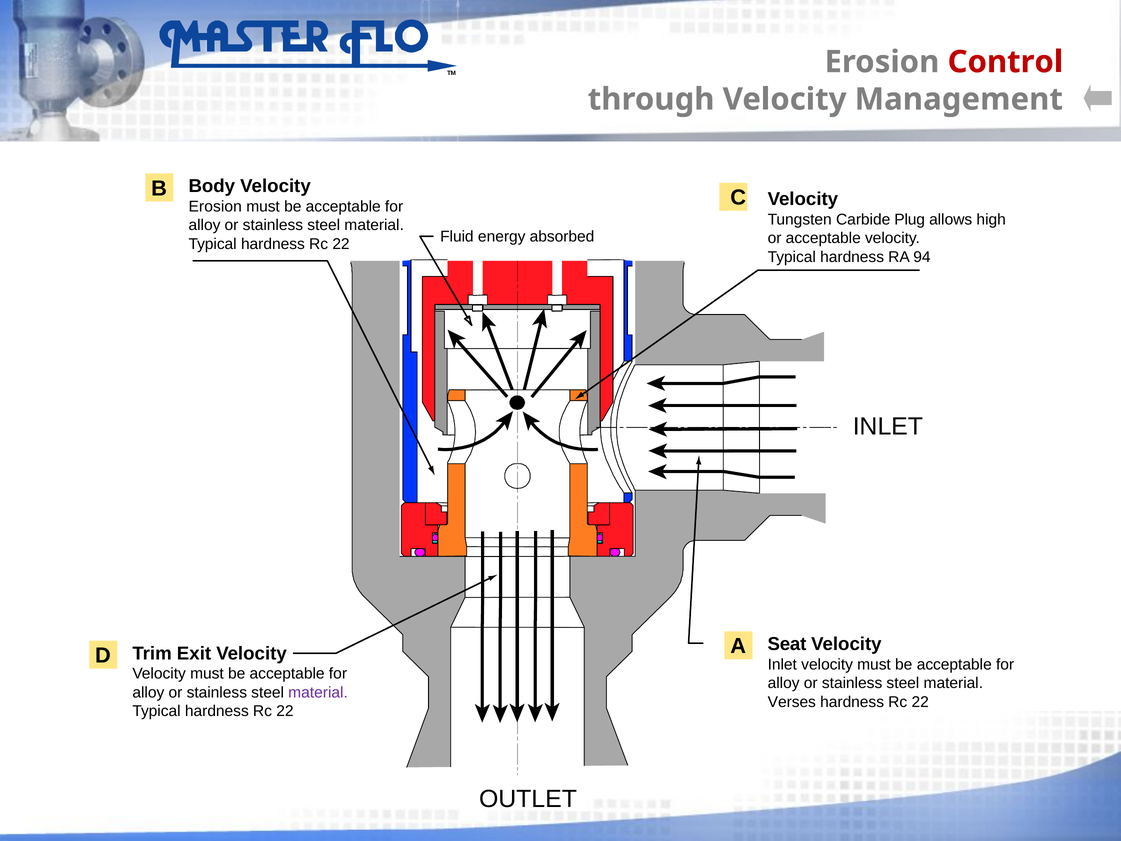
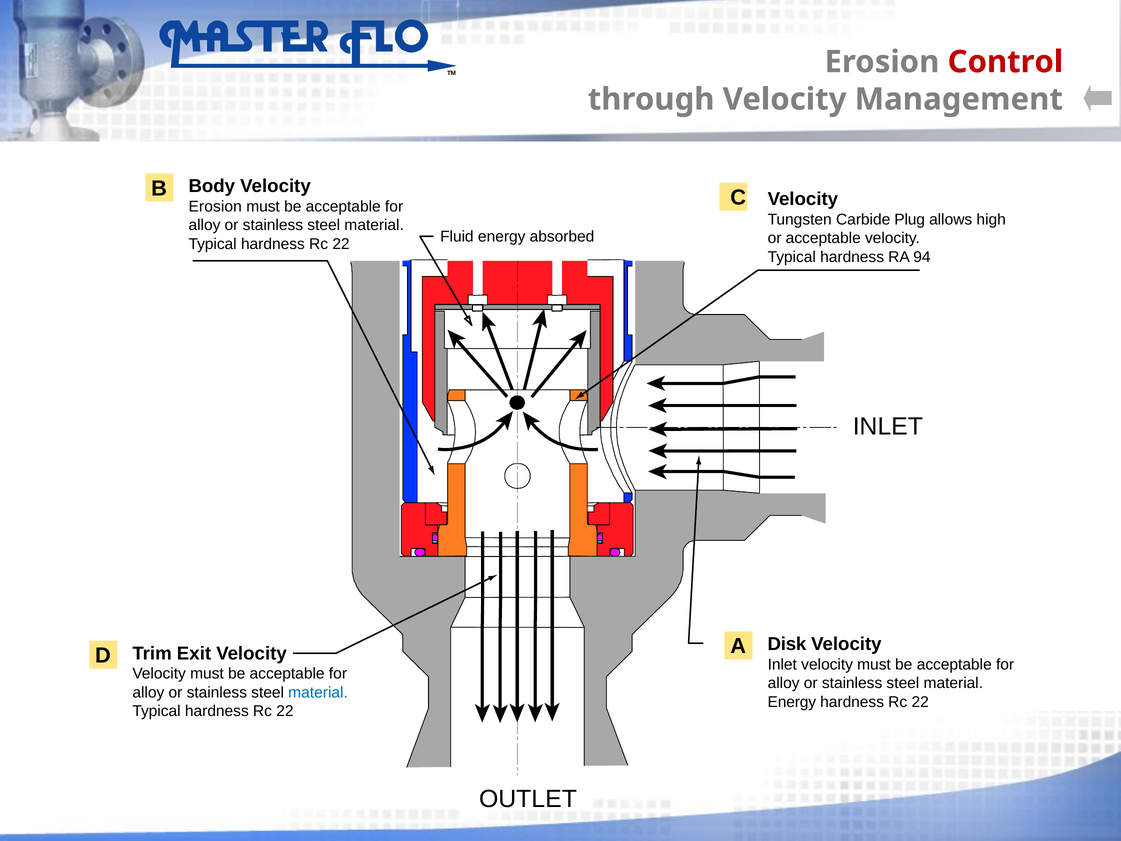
Seat: Seat -> Disk (787, 644)
material colour: purple -> blue (318, 692)
Verses: Verses -> Energy (792, 702)
